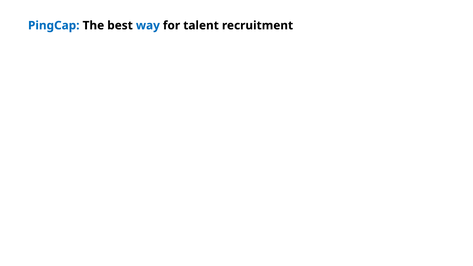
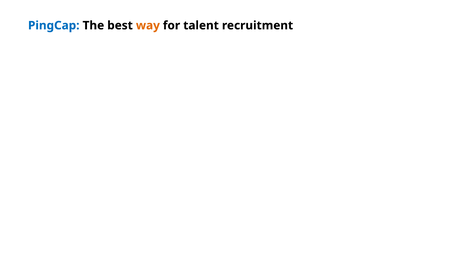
way colour: blue -> orange (148, 25)
